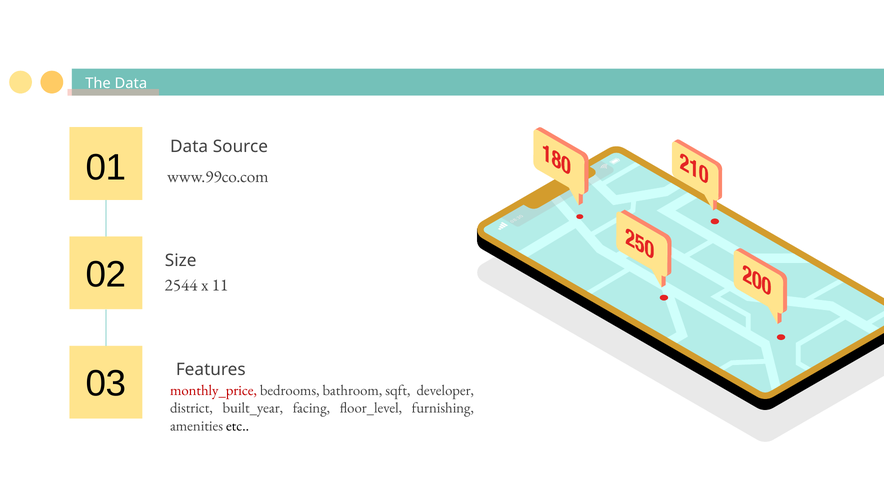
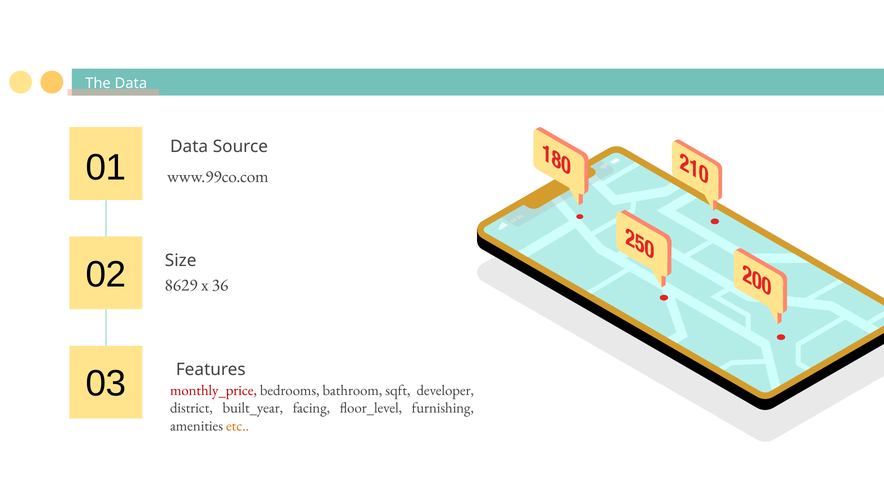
2544: 2544 -> 8629 (181, 285)
11: 11 -> 36 (220, 285)
etc colour: black -> orange (238, 426)
